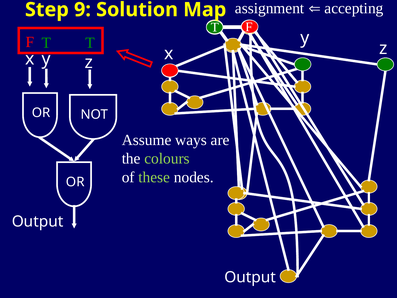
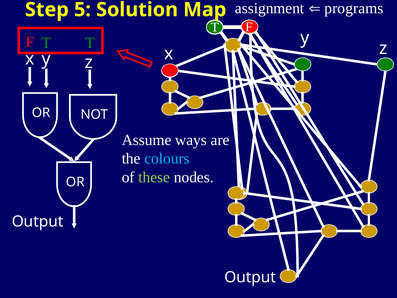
9: 9 -> 5 (82, 10)
accepting: accepting -> programs (354, 8)
colours colour: light green -> light blue (167, 158)
